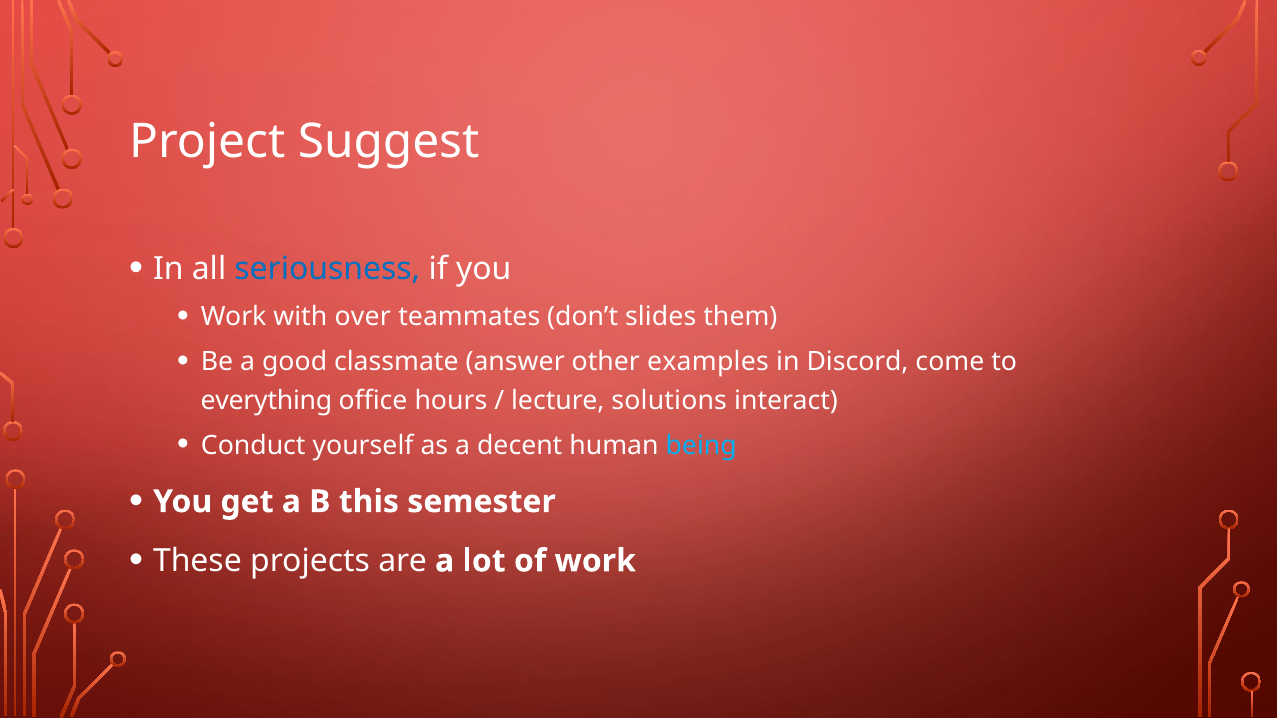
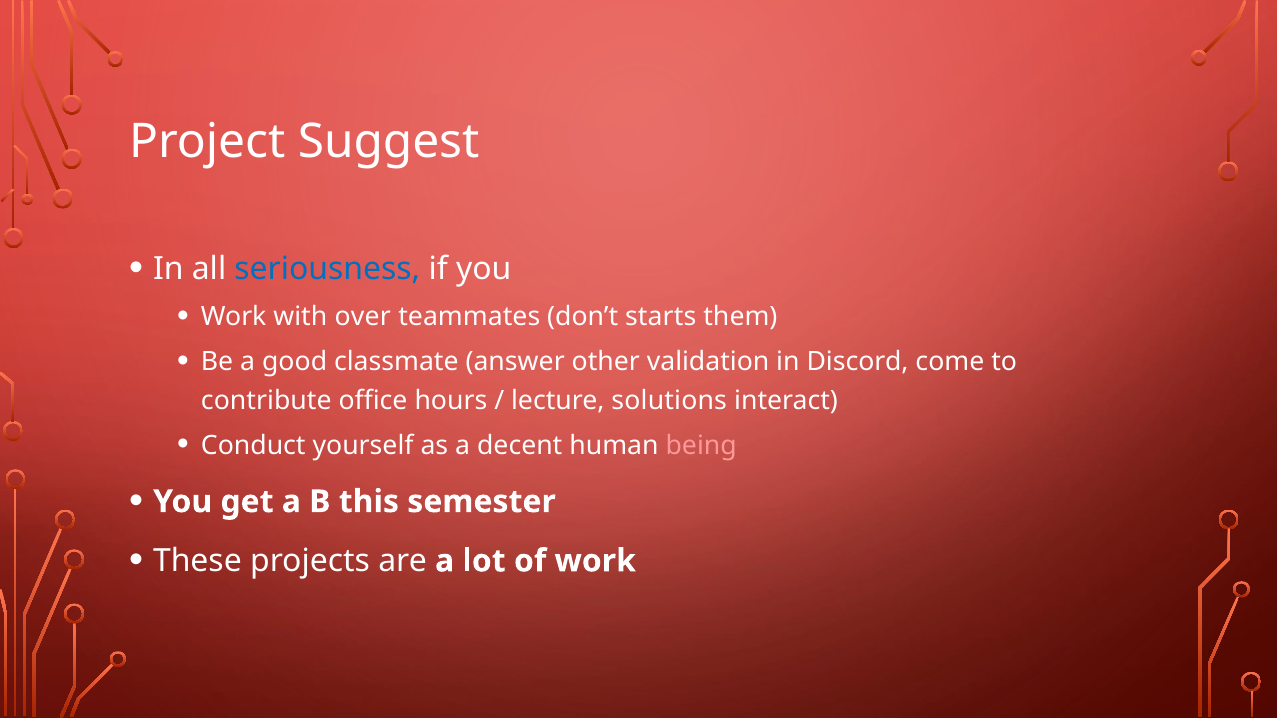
slides: slides -> starts (661, 317)
examples: examples -> validation (708, 362)
everything: everything -> contribute (266, 400)
being colour: light blue -> pink (701, 445)
